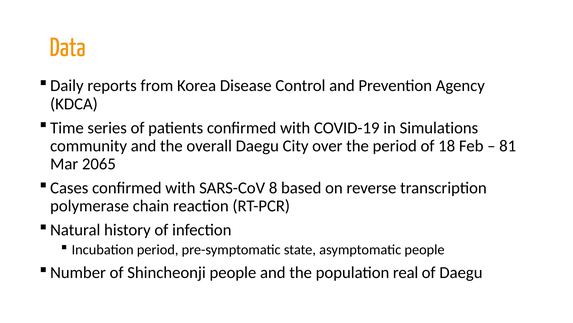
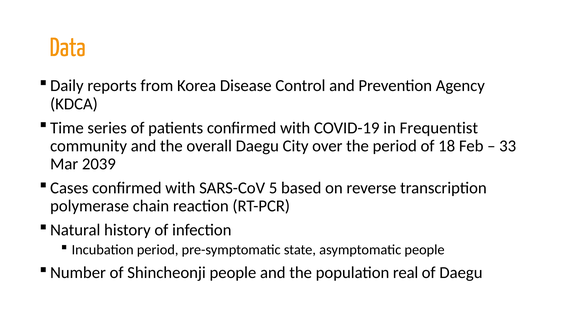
Simulations: Simulations -> Frequentist (439, 128)
81: 81 -> 33 (508, 146)
2065: 2065 -> 2039 (99, 164)
8: 8 -> 5 (273, 188)
